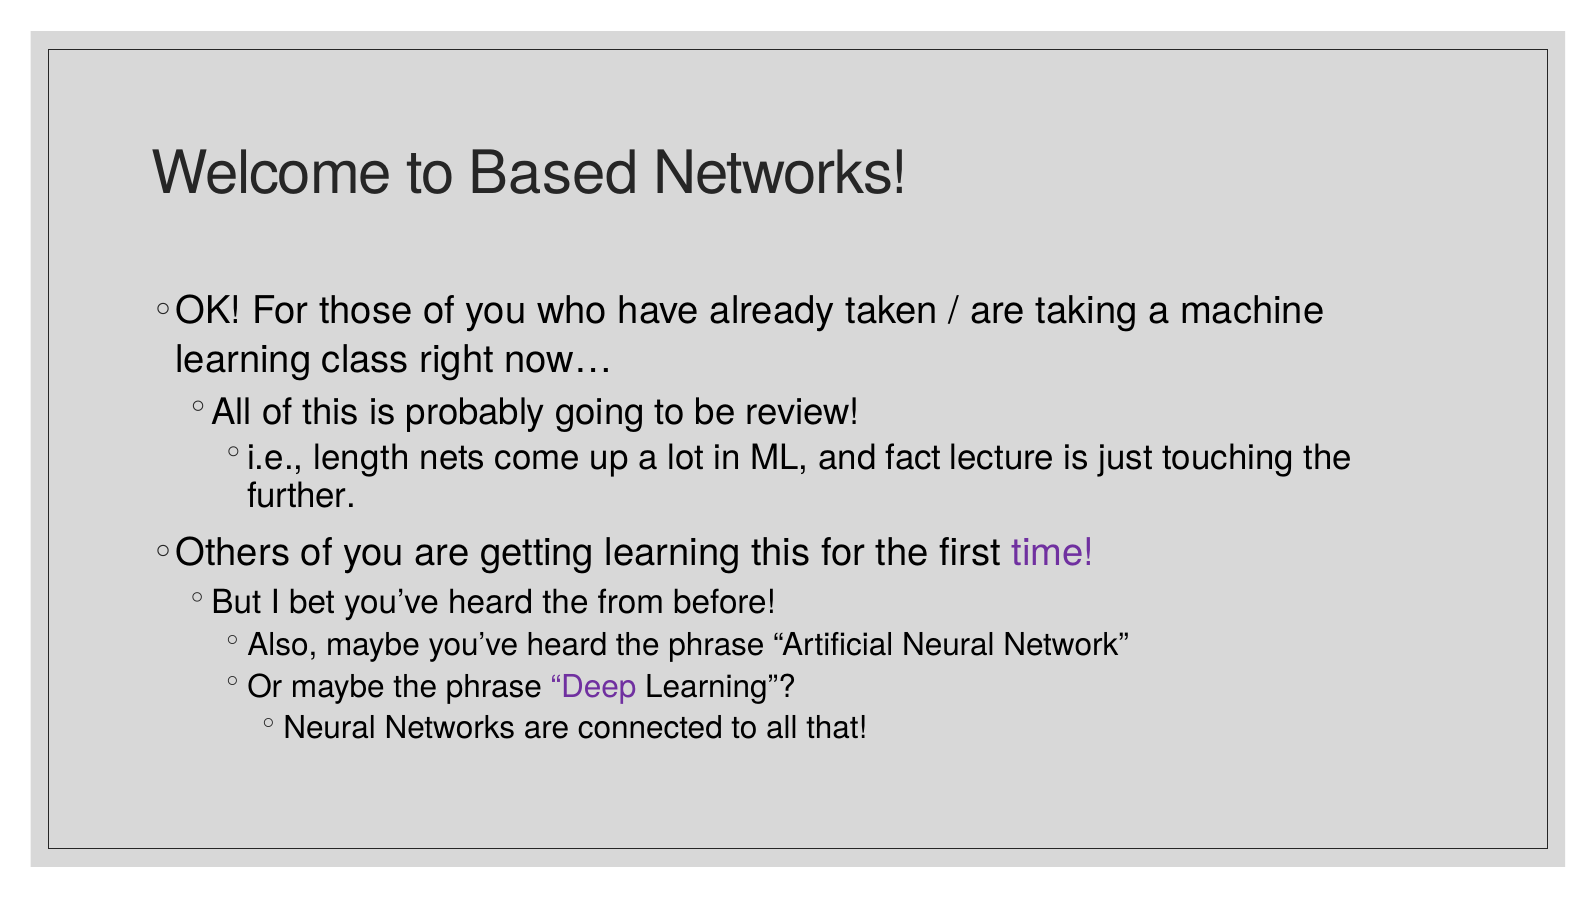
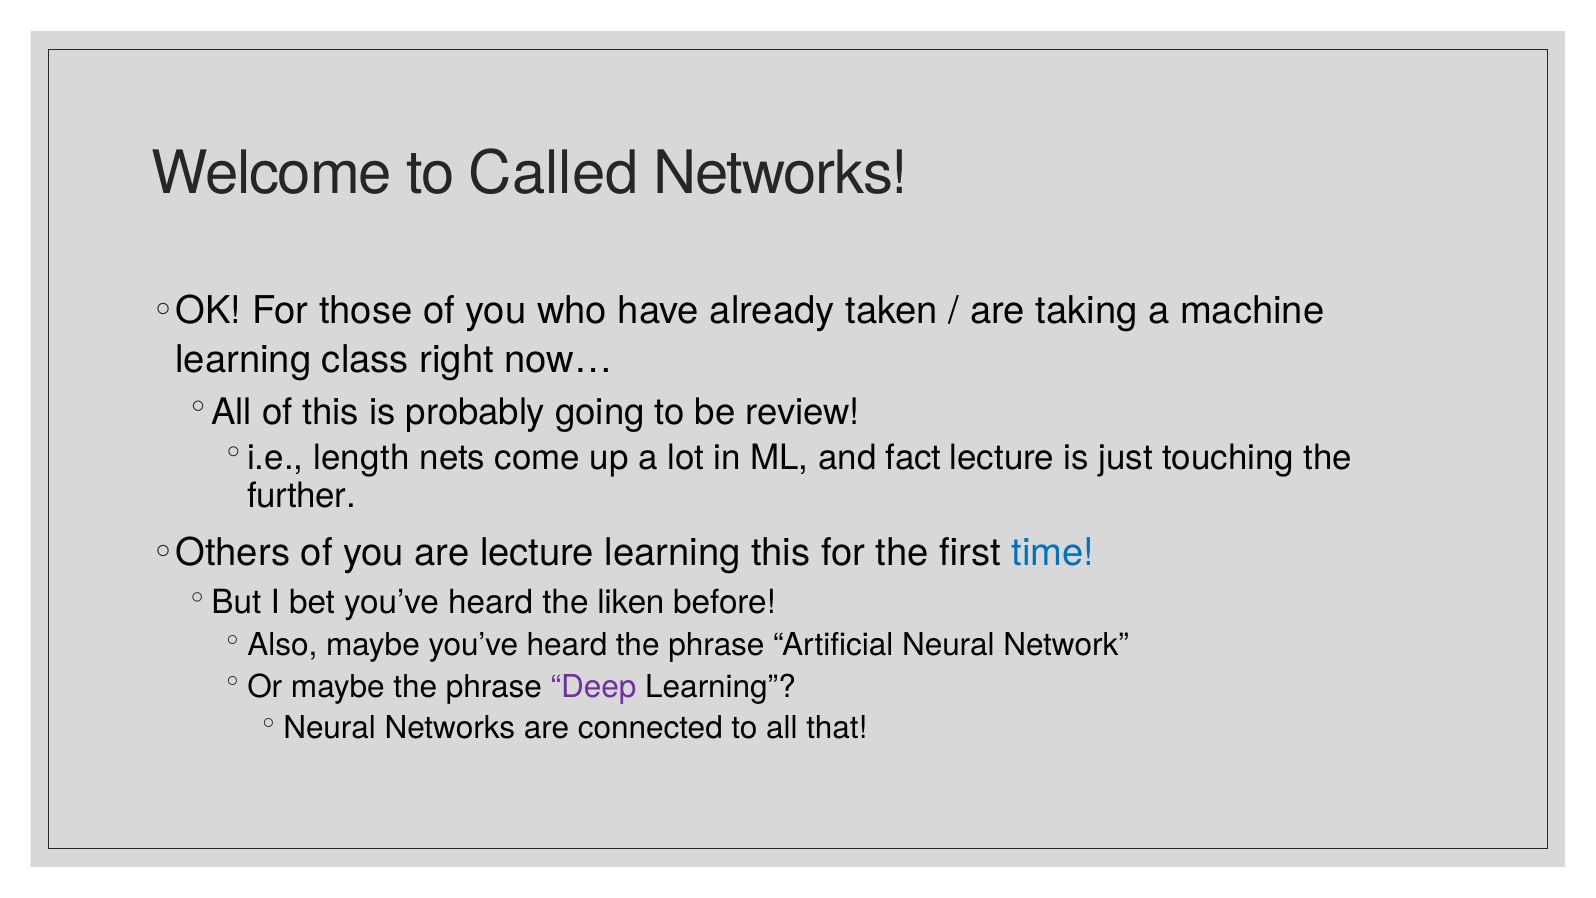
Based: Based -> Called (554, 173)
are getting: getting -> lecture (537, 553)
time colour: purple -> blue (1053, 553)
from: from -> liken (631, 603)
